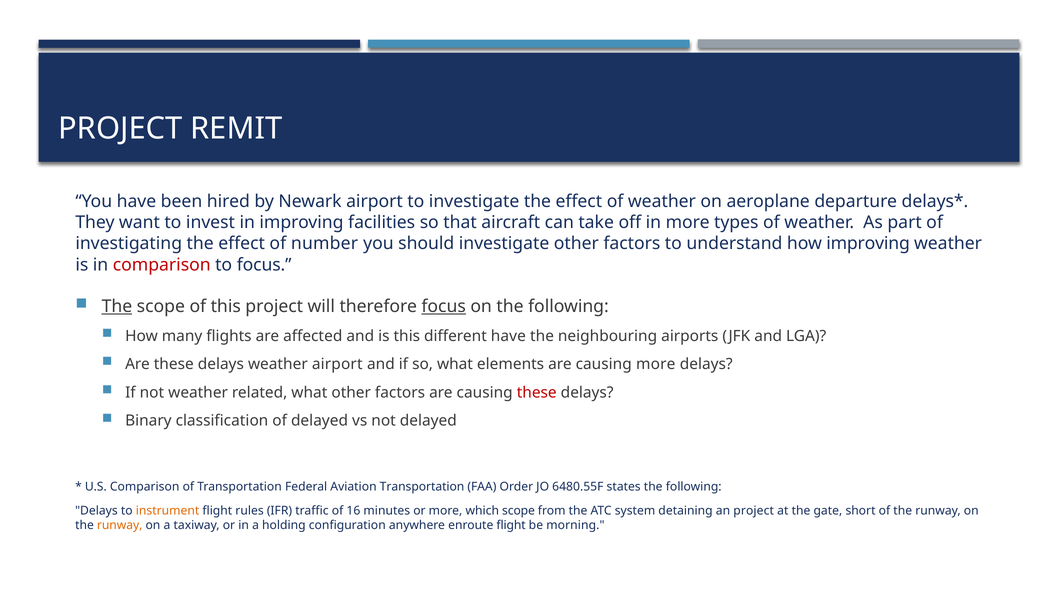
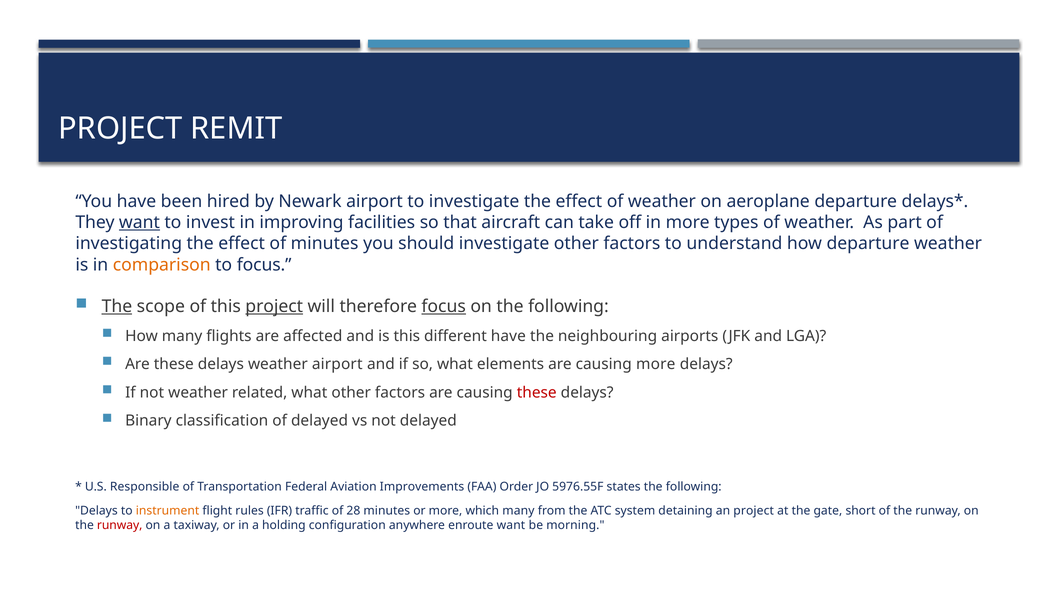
want underline: none -> present (139, 223)
of number: number -> minutes (325, 244)
how improving: improving -> departure (868, 244)
comparison colour: red -> orange (162, 265)
project underline: none -> present (274, 307)
U.S Comparison: Comparison -> Responsible (145, 487)
Aviation Transportation: Transportation -> Improvements (422, 487)
6480.55F: 6480.55F -> 5976.55F (578, 487)
16: 16 -> 28 (353, 511)
which scope: scope -> many (518, 511)
runway colour: orange -> red (120, 525)
enroute flight: flight -> want (511, 525)
